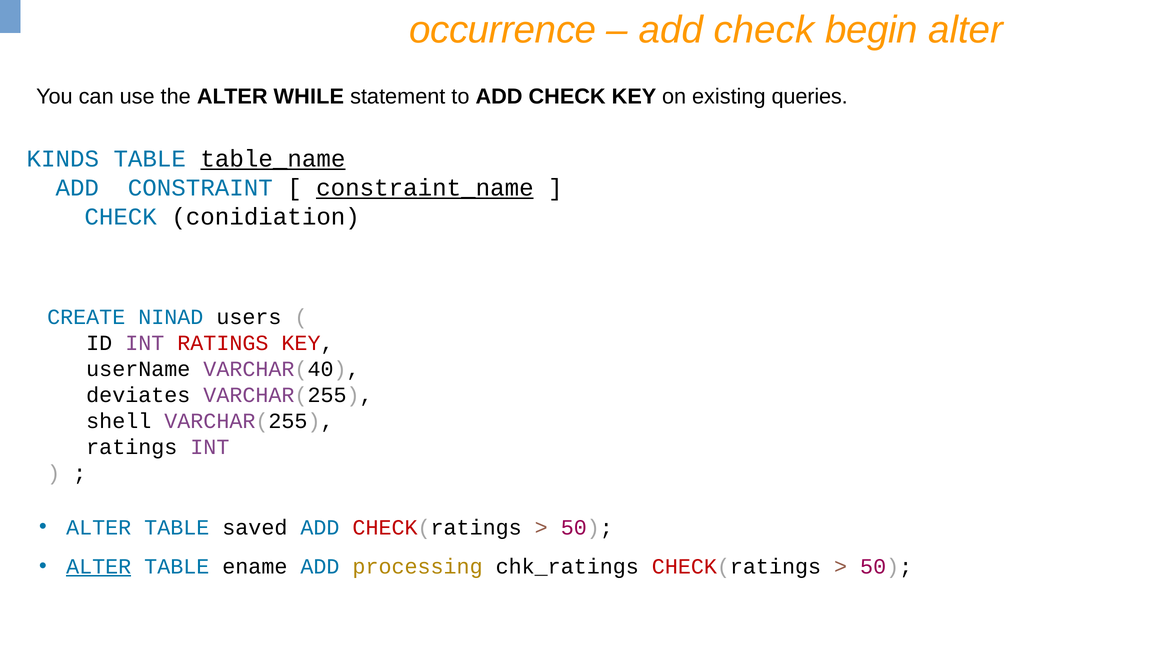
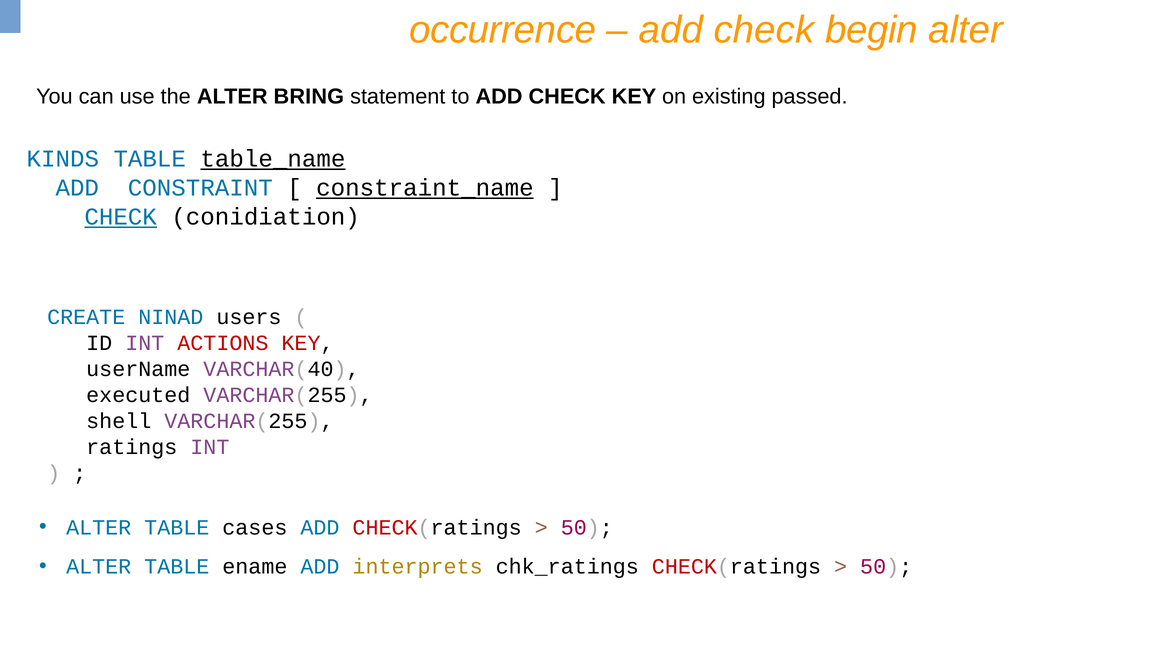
WHILE: WHILE -> BRING (309, 96)
queries: queries -> passed (810, 96)
CHECK underline: none -> present (121, 217)
INT RATINGS: RATINGS -> ACTIONS (223, 343)
deviates: deviates -> executed (138, 395)
saved: saved -> cases (255, 527)
ALTER underline: present -> none (99, 566)
processing: processing -> interprets (418, 566)
